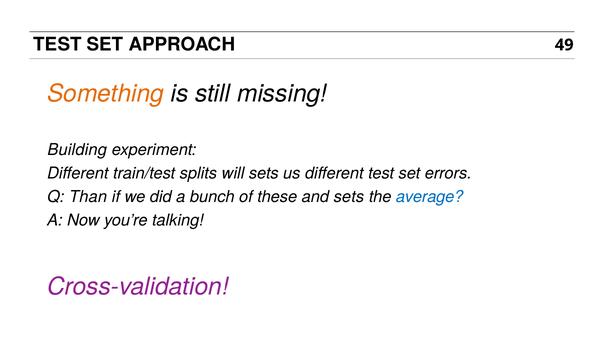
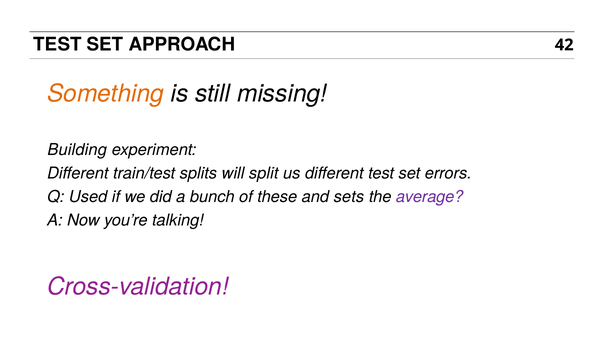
49: 49 -> 42 (564, 45)
will sets: sets -> split (264, 173)
Than: Than -> Used (88, 197)
average colour: blue -> purple (430, 197)
